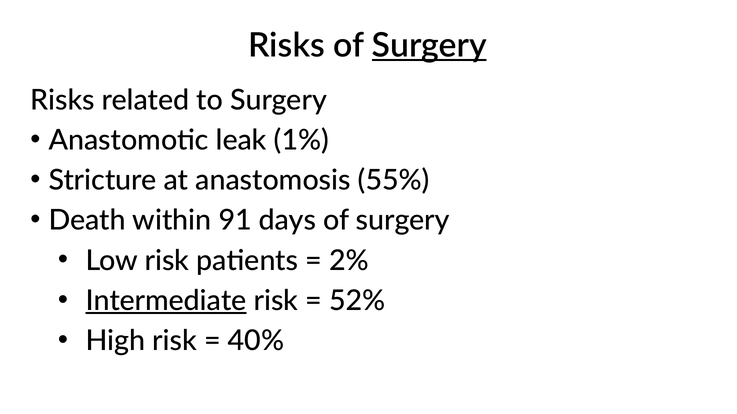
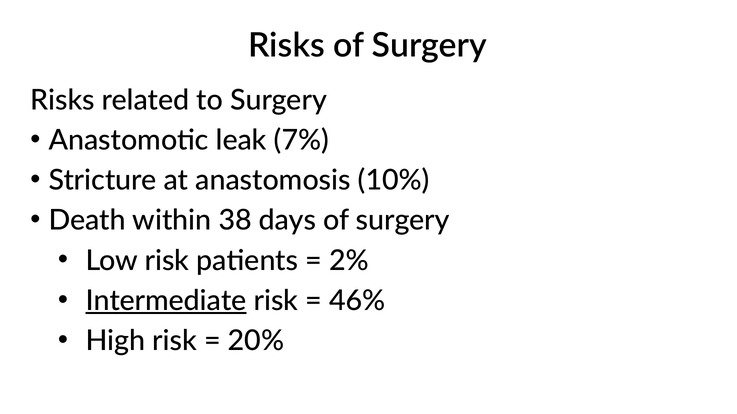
Surgery underline: present -> none (429, 46)
1%: 1% -> 7% (301, 140)
55%: 55% -> 10% (394, 181)
91: 91 -> 38 (235, 221)
52%: 52% -> 46% (357, 301)
40%: 40% -> 20% (256, 341)
